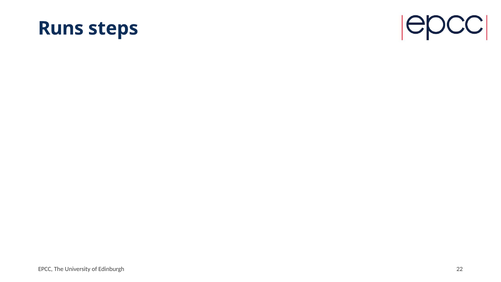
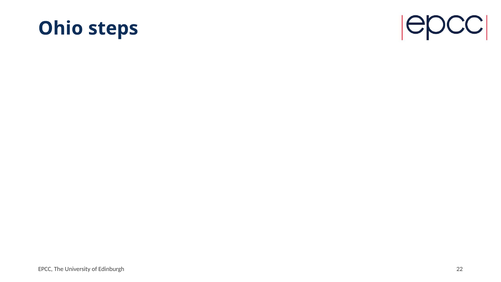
Runs: Runs -> Ohio (61, 28)
